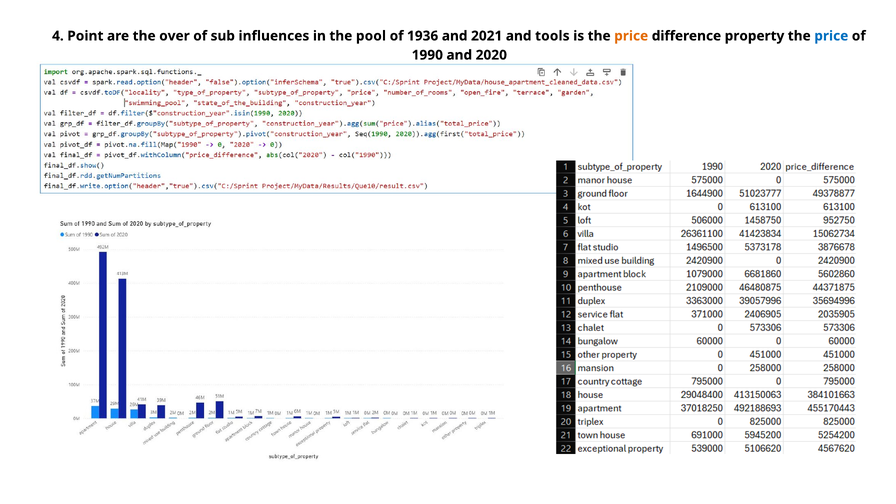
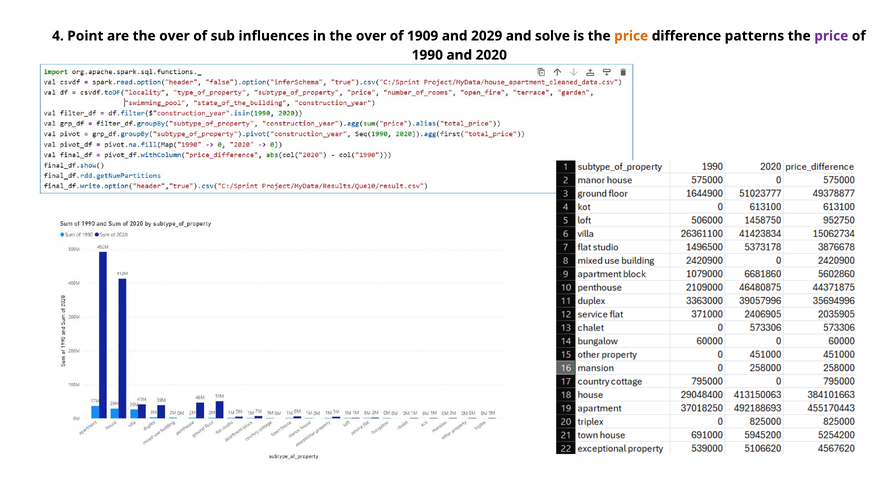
in the pool: pool -> over (371, 36)
1936: 1936 -> 1909 (423, 36)
2021: 2021 -> 2029 (487, 36)
tools: tools -> solve (552, 36)
property: property -> patterns (754, 36)
price colour: blue -> purple (831, 36)
